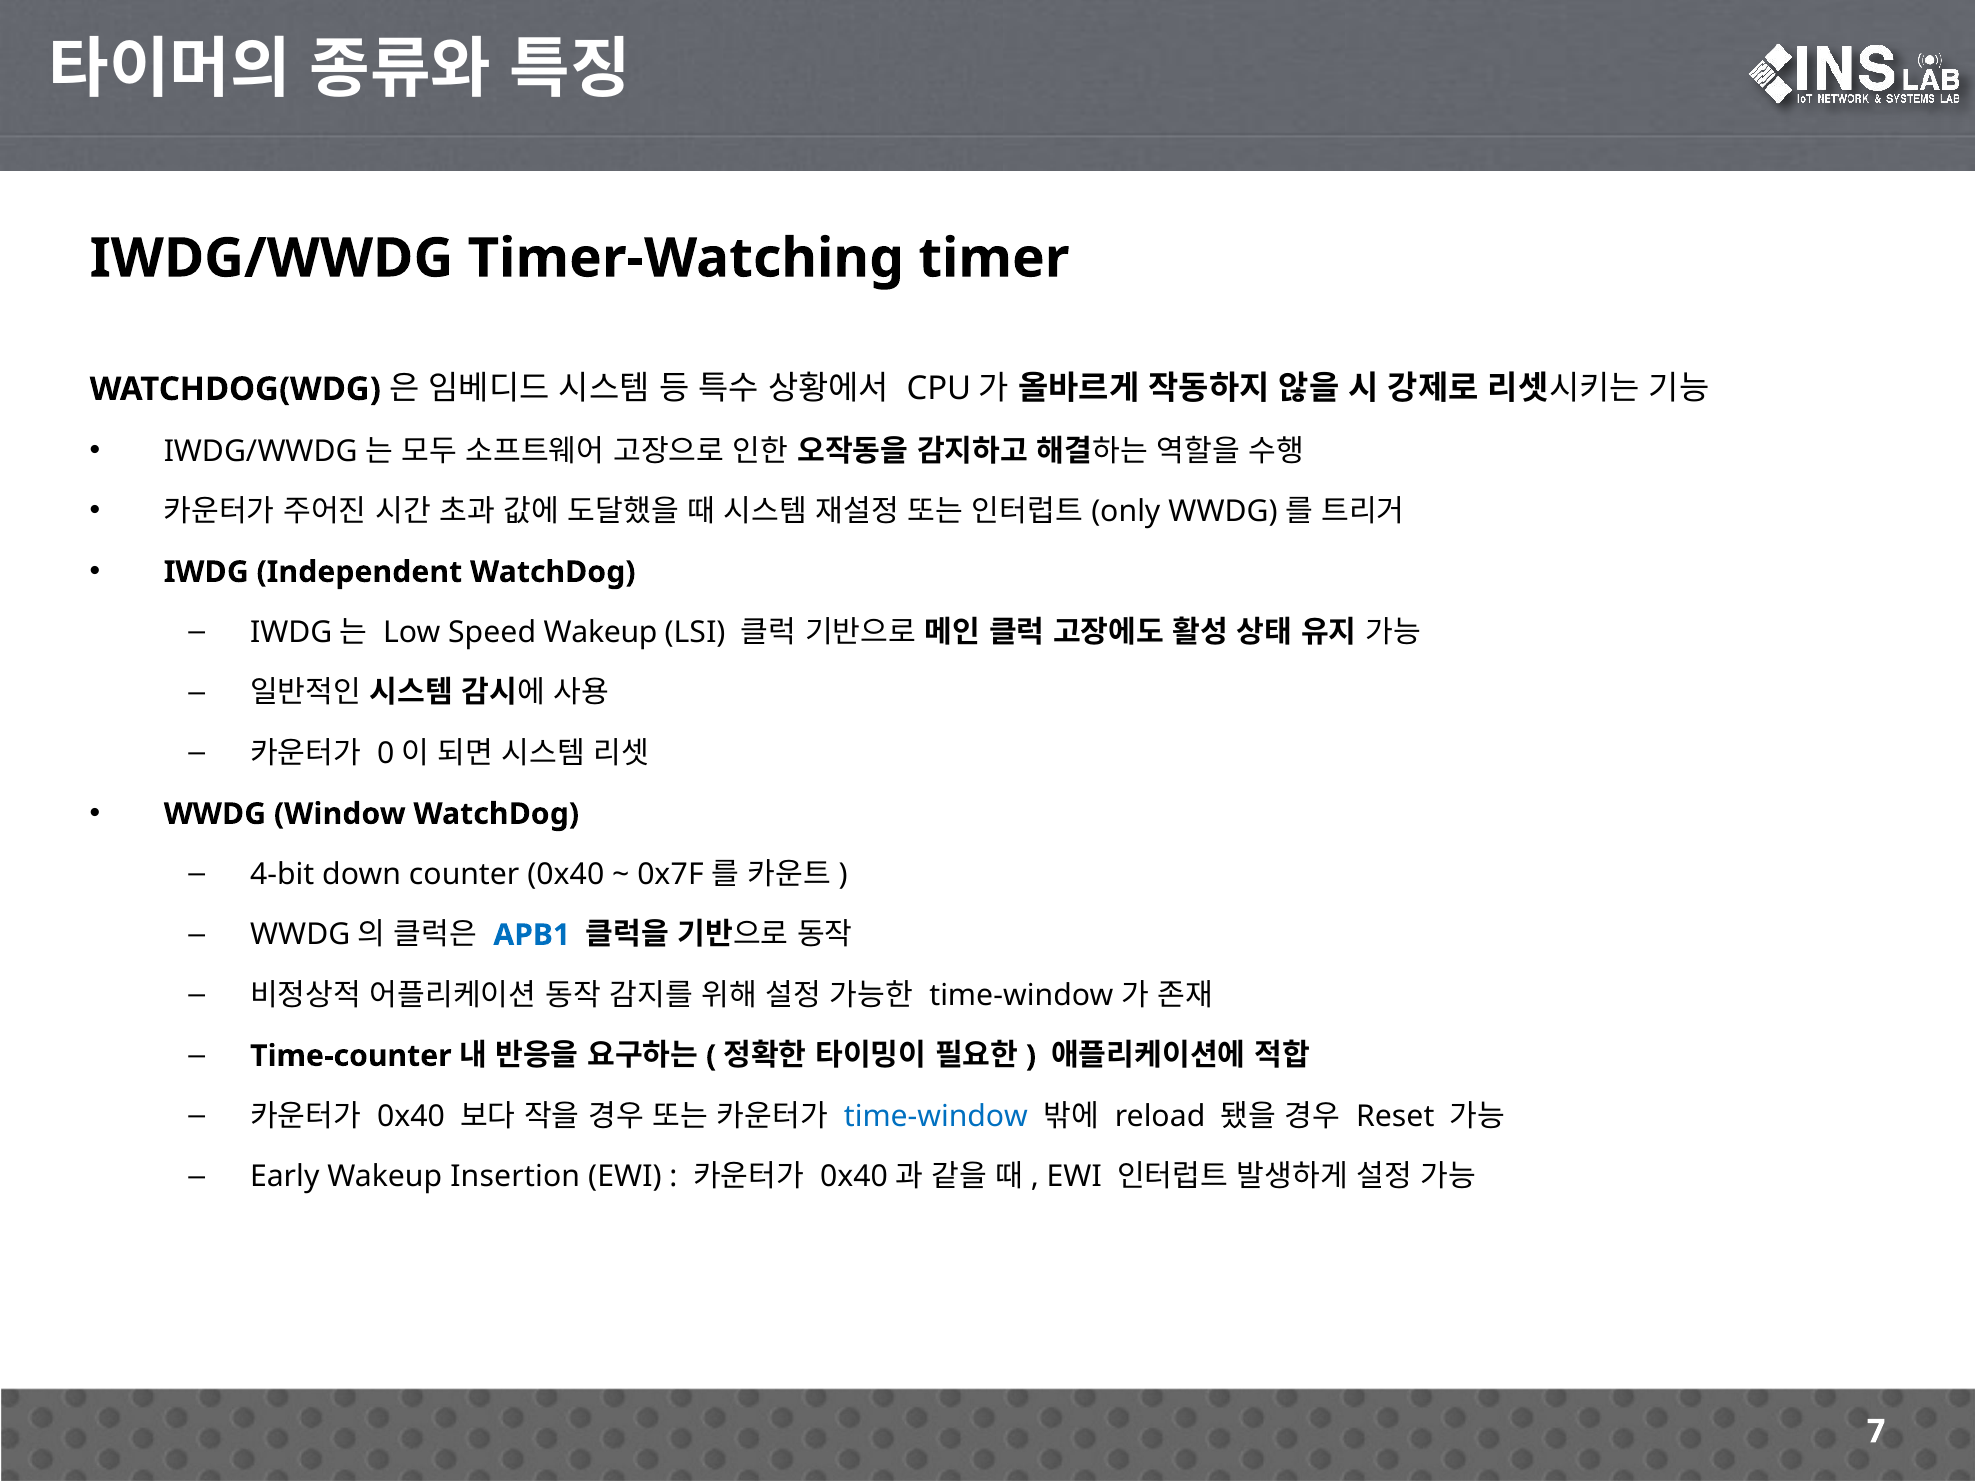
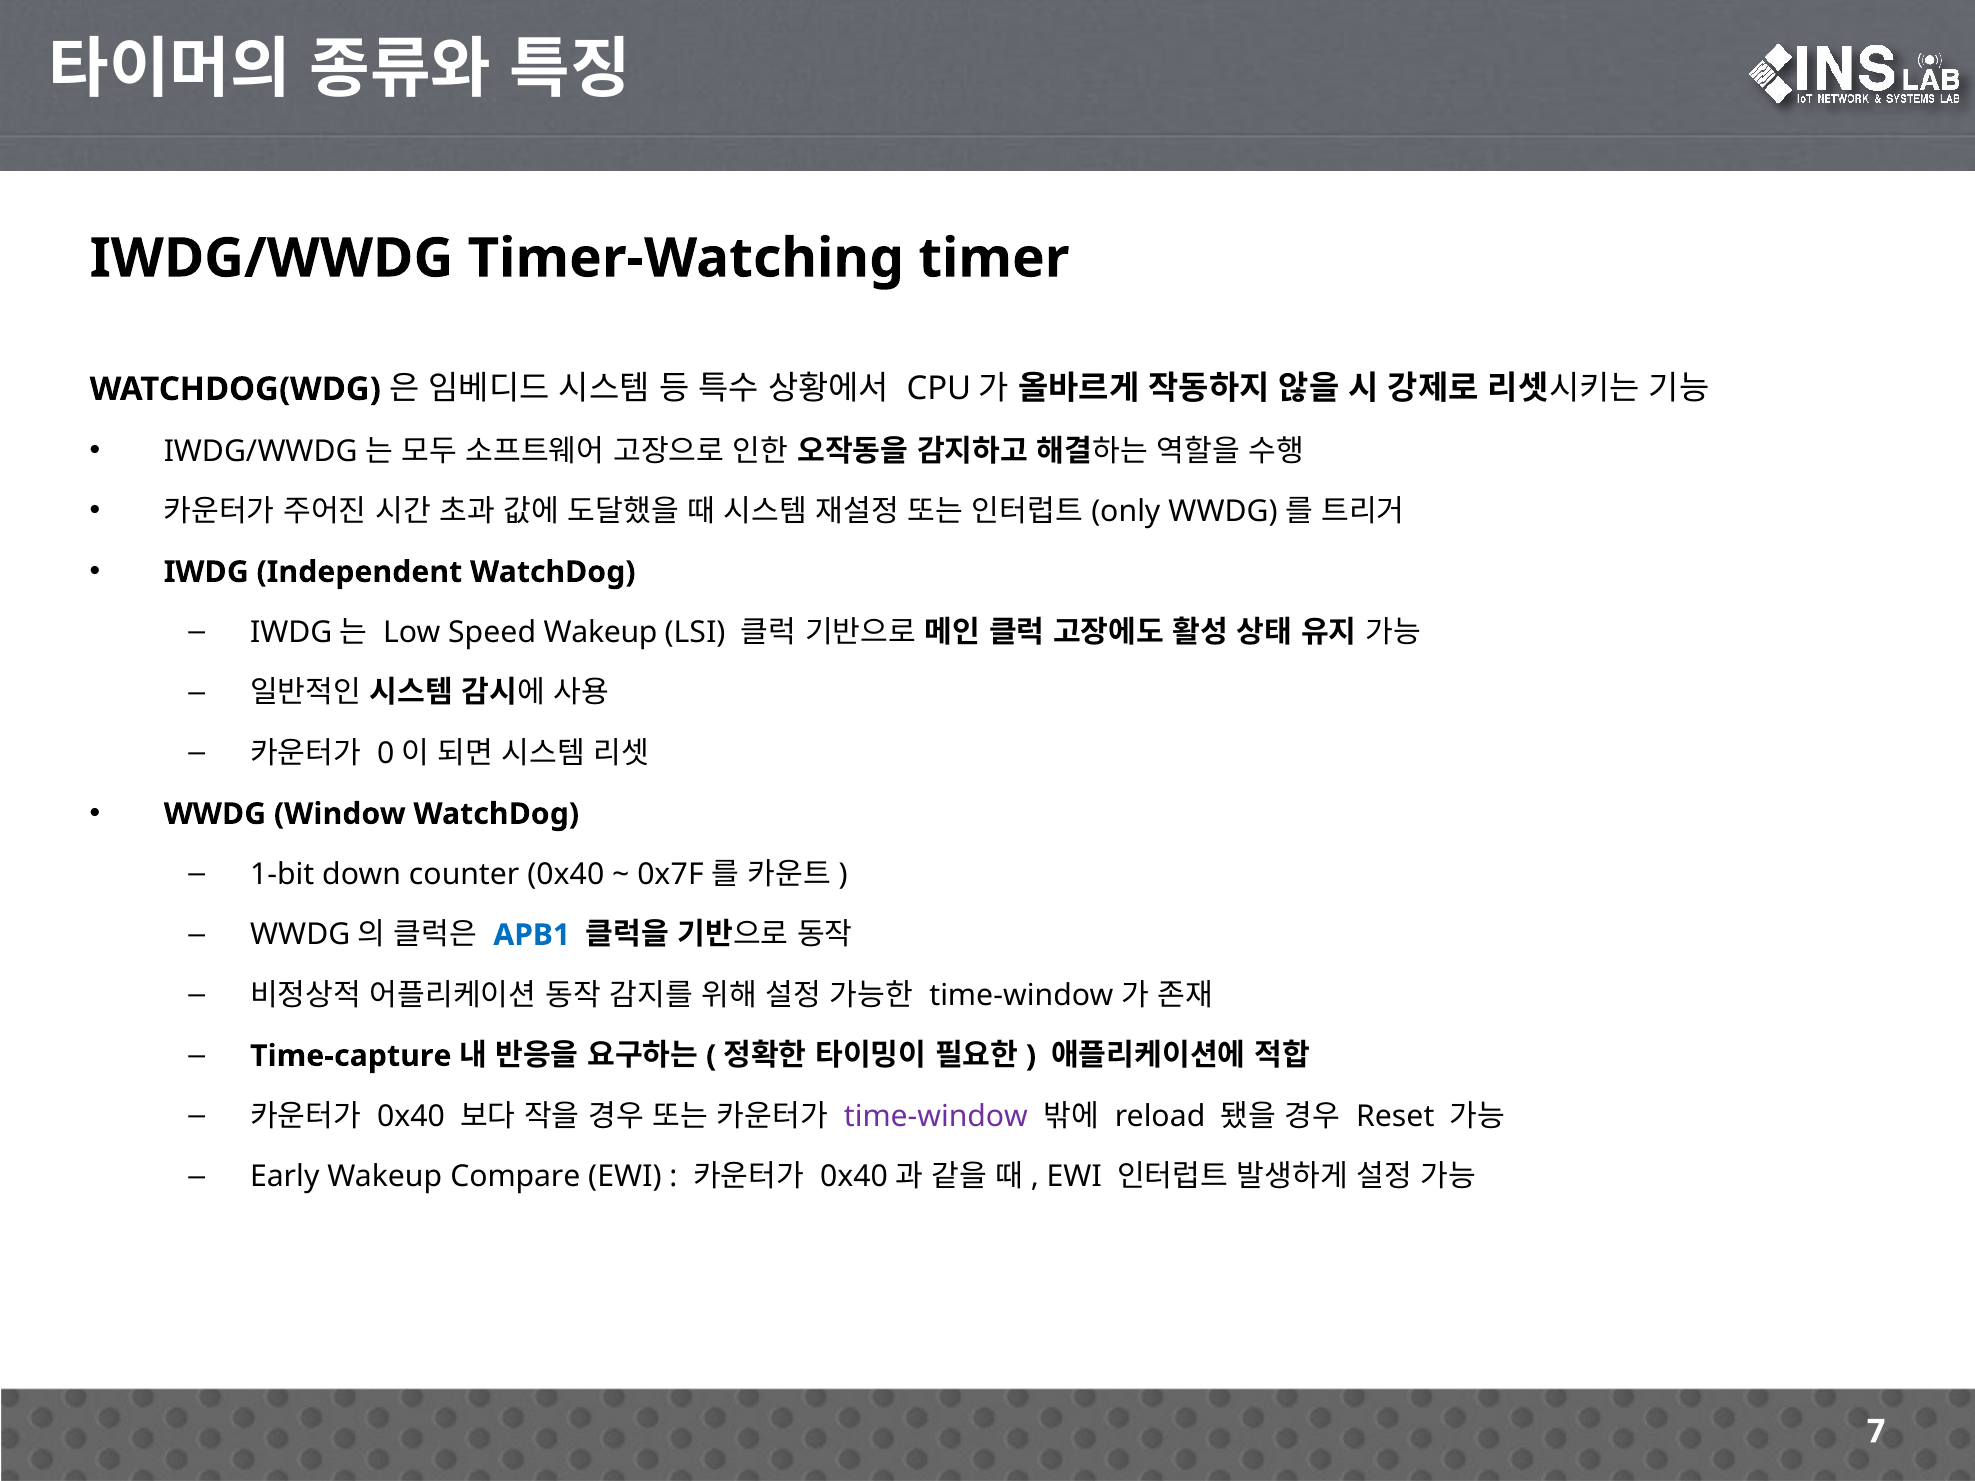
4-bit: 4-bit -> 1-bit (282, 875)
Time-counter: Time-counter -> Time-capture (351, 1056)
time-window colour: blue -> purple (936, 1117)
Insertion: Insertion -> Compare (515, 1177)
